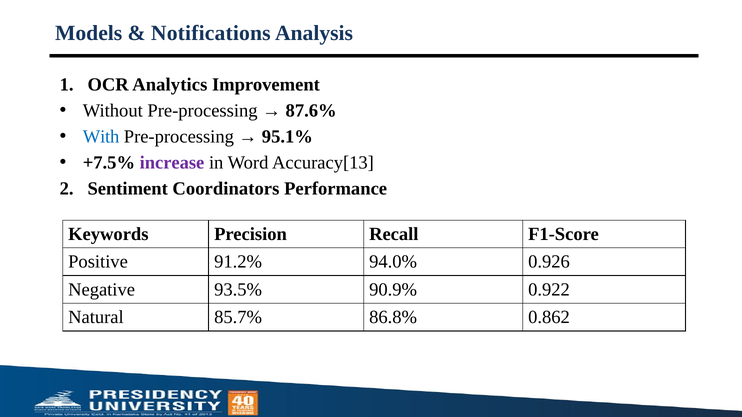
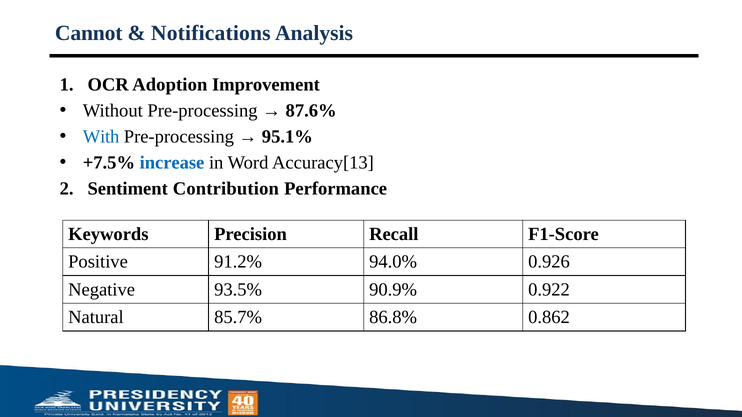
Models: Models -> Cannot (89, 33)
Analytics: Analytics -> Adoption (170, 85)
increase colour: purple -> blue (172, 163)
Coordinators: Coordinators -> Contribution (226, 189)
